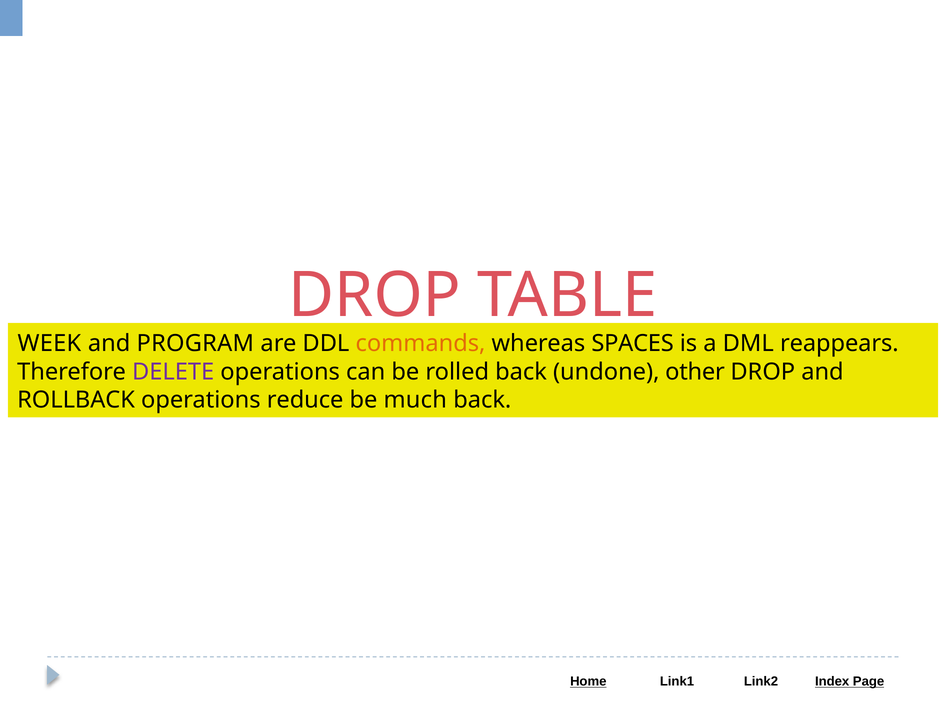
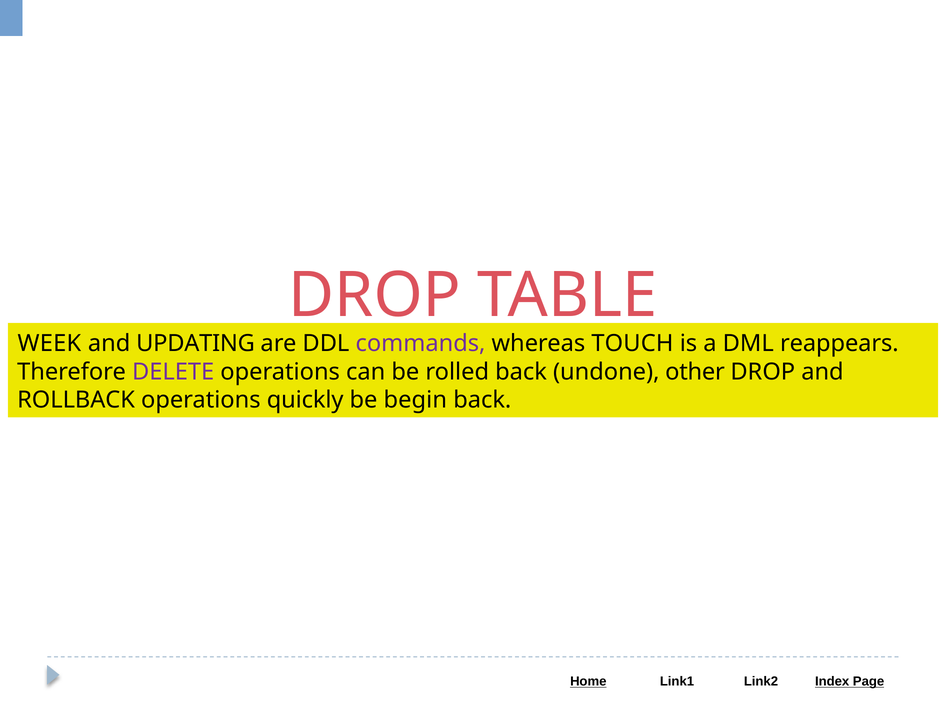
PROGRAM: PROGRAM -> UPDATING (196, 344)
commands colour: orange -> purple (421, 344)
SPACES: SPACES -> TOUCH (632, 344)
reduce: reduce -> quickly (305, 400)
much: much -> begin (415, 400)
